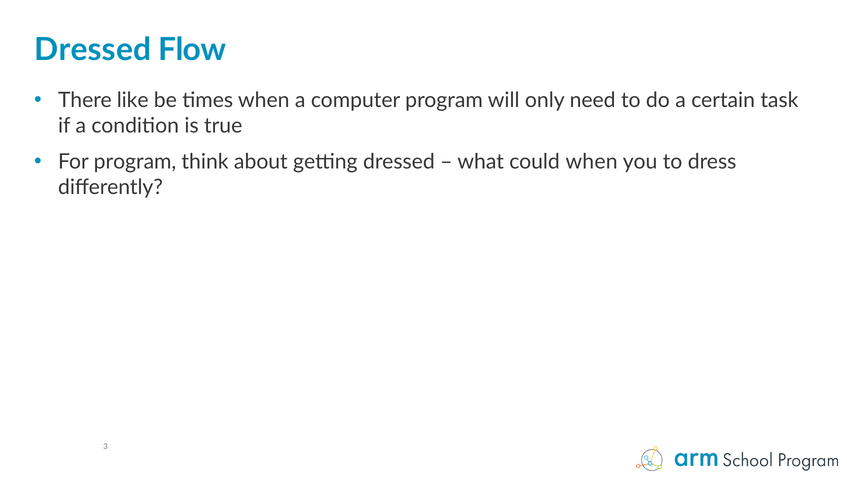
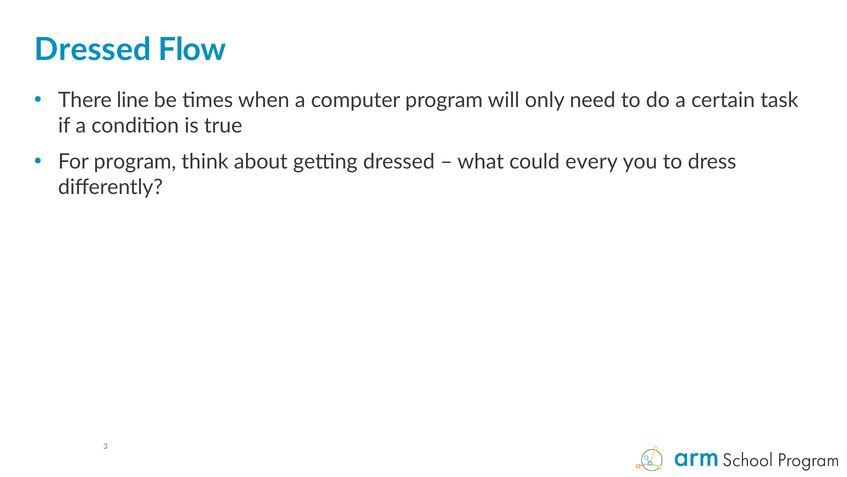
like: like -> line (133, 100)
could when: when -> every (592, 162)
